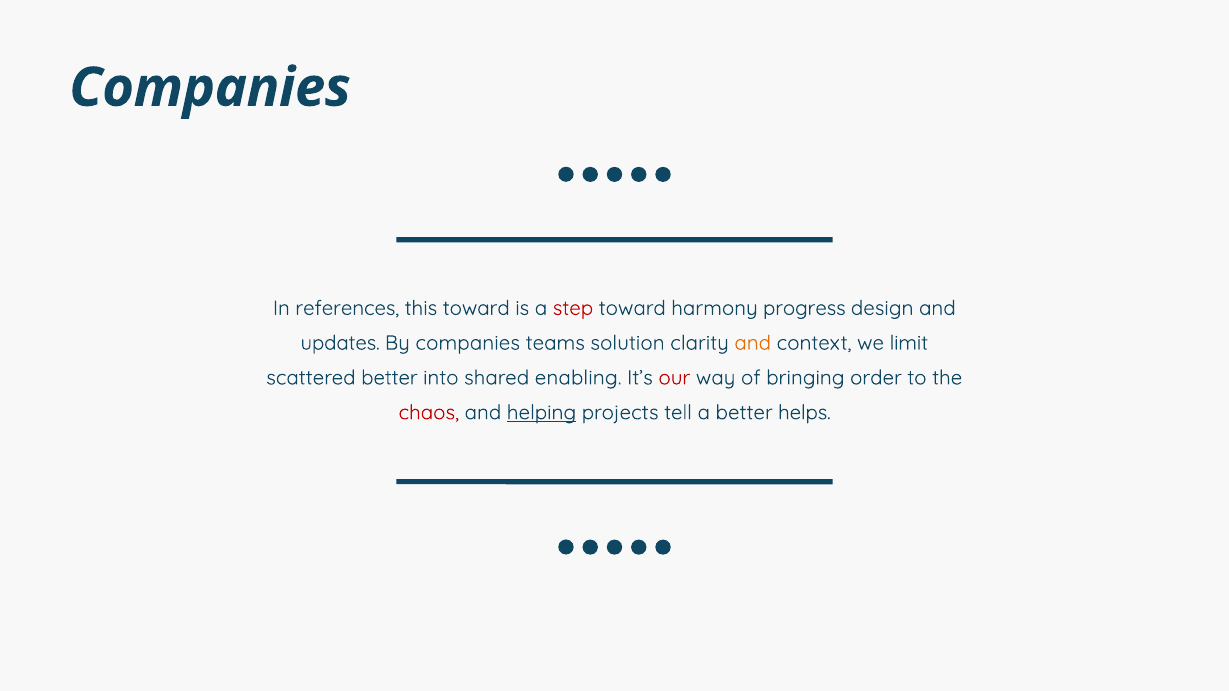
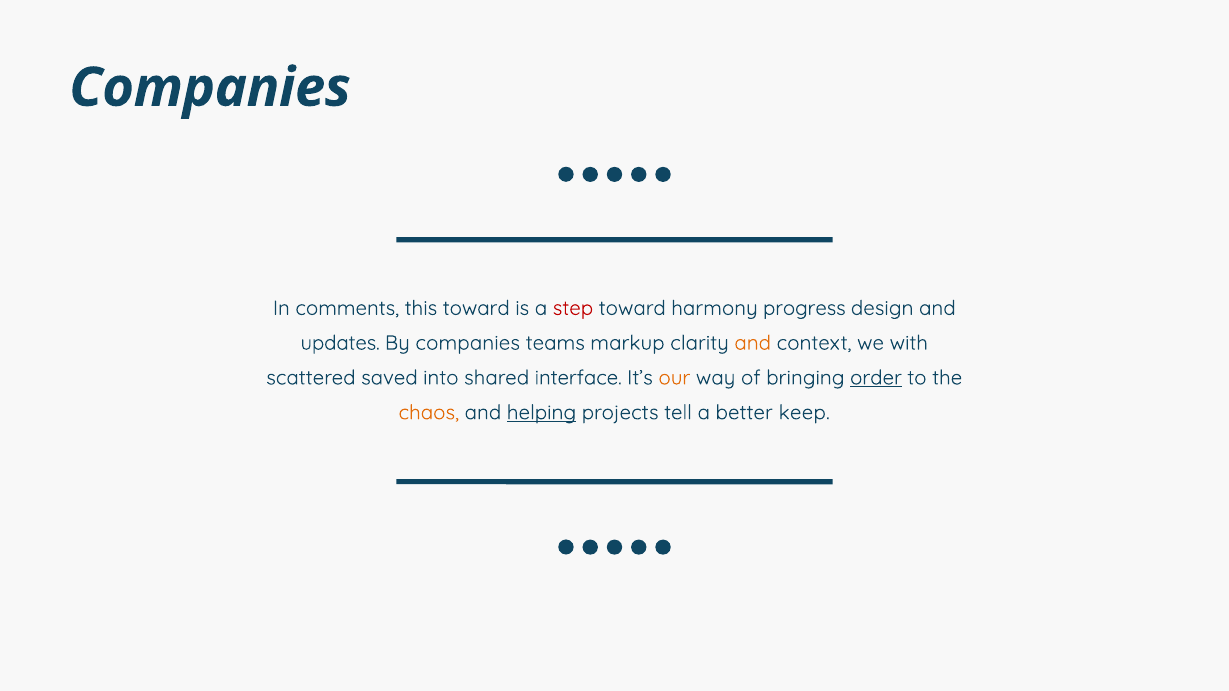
references: references -> comments (347, 308)
solution: solution -> markup (627, 343)
limit: limit -> with (909, 343)
scattered better: better -> saved (389, 378)
enabling: enabling -> interface (578, 378)
our colour: red -> orange (674, 378)
order underline: none -> present (876, 378)
chaos colour: red -> orange (429, 413)
helps: helps -> keep (804, 413)
